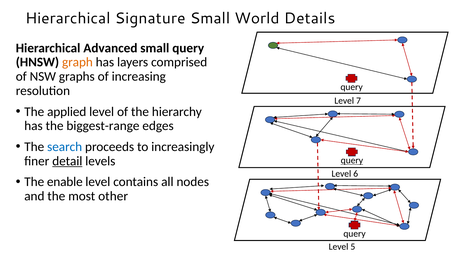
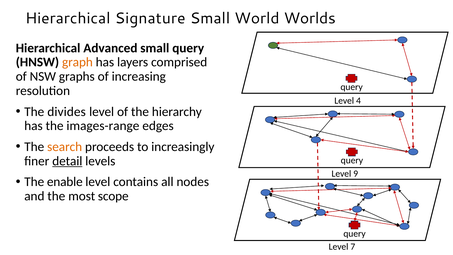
Details: Details -> Worlds (310, 18)
7: 7 -> 4 (359, 101)
applied: applied -> divides (67, 112)
biggest-range: biggest-range -> images-range (103, 126)
search colour: blue -> orange (65, 147)
query underline: present -> none (352, 160)
6: 6 -> 9 (356, 174)
other: other -> scope (113, 196)
5: 5 -> 7 (353, 247)
